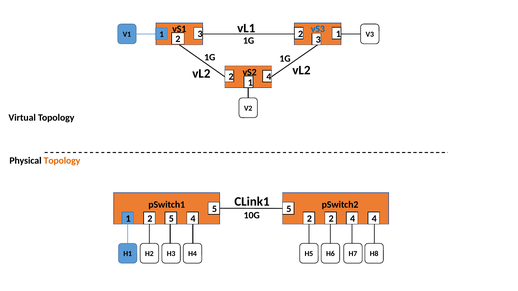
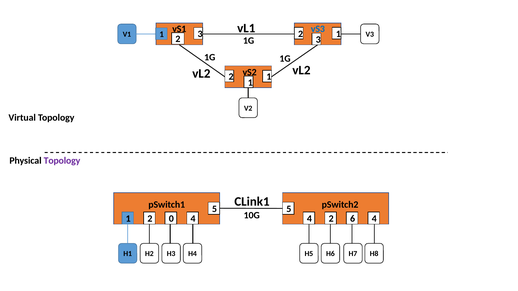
4: 4 -> 1 (269, 77)
Topology colour: orange -> purple (62, 161)
2 5: 5 -> 0 (171, 219)
4 2: 2 -> 4 (309, 219)
4: 4 -> 6 (353, 219)
